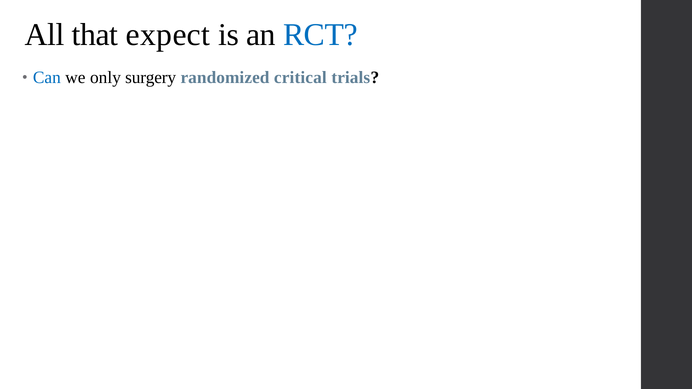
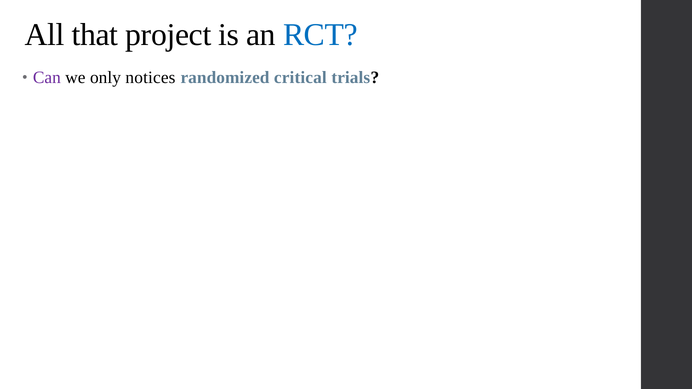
expect: expect -> project (168, 35)
Can colour: blue -> purple (47, 78)
surgery: surgery -> notices (150, 78)
